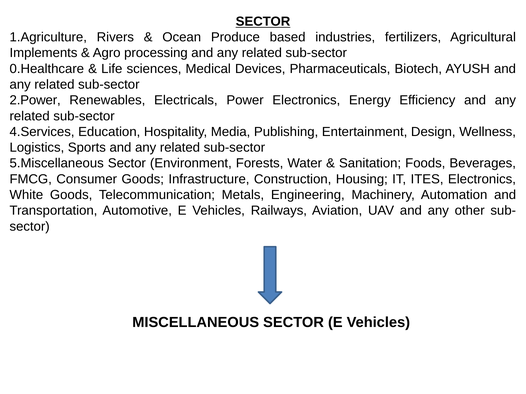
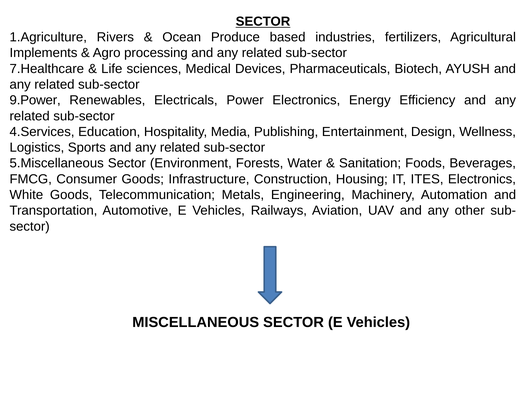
0.Healthcare: 0.Healthcare -> 7.Healthcare (47, 69)
2.Power: 2.Power -> 9.Power (35, 100)
